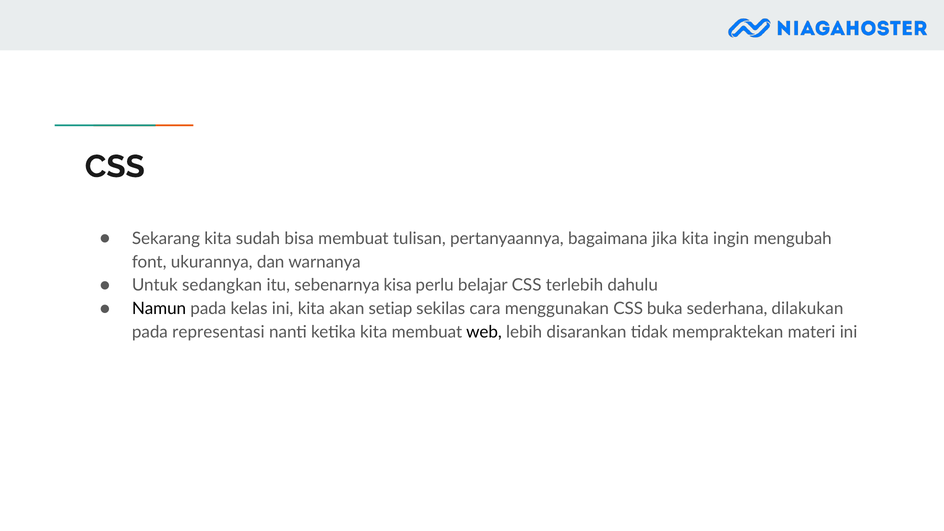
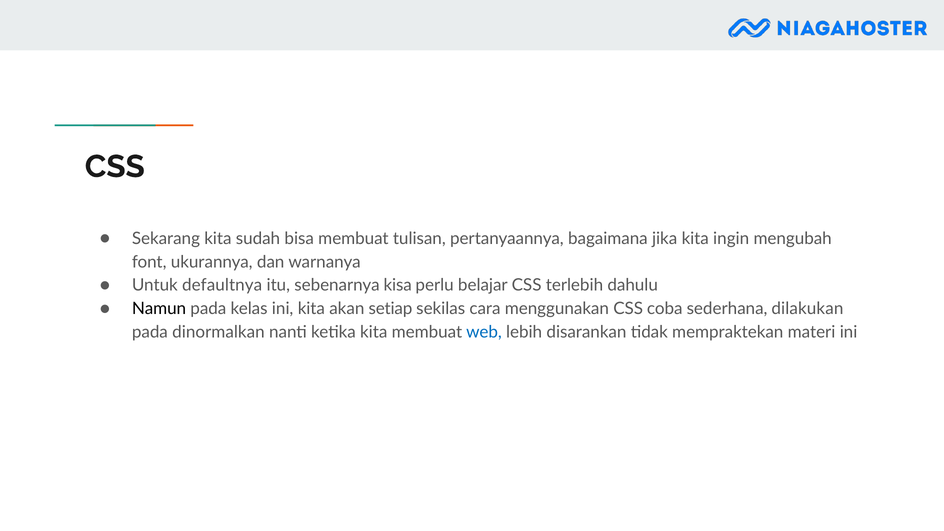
sedangkan: sedangkan -> defaultnya (222, 285)
buka: buka -> coba (665, 309)
representasi: representasi -> dinormalkan (218, 332)
web colour: black -> blue (484, 332)
